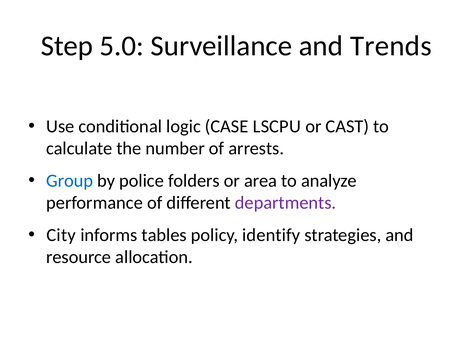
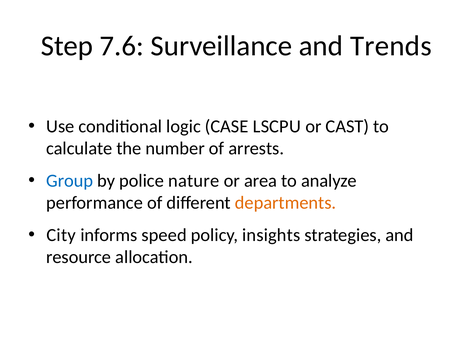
5.0: 5.0 -> 7.6 (122, 46)
folders: folders -> nature (194, 181)
departments colour: purple -> orange (286, 203)
tables: tables -> speed (164, 235)
identify: identify -> insights (271, 235)
